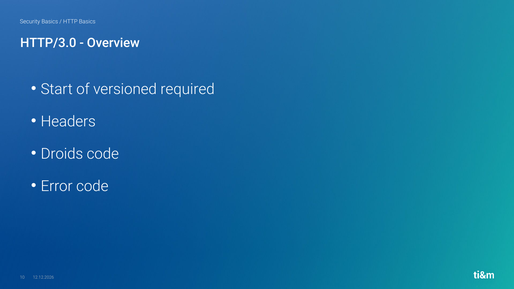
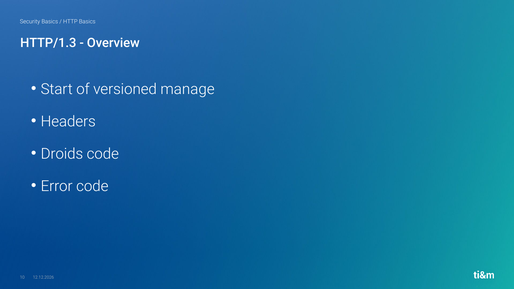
HTTP/3.0: HTTP/3.0 -> HTTP/1.3 (48, 43)
required: required -> manage (188, 89)
